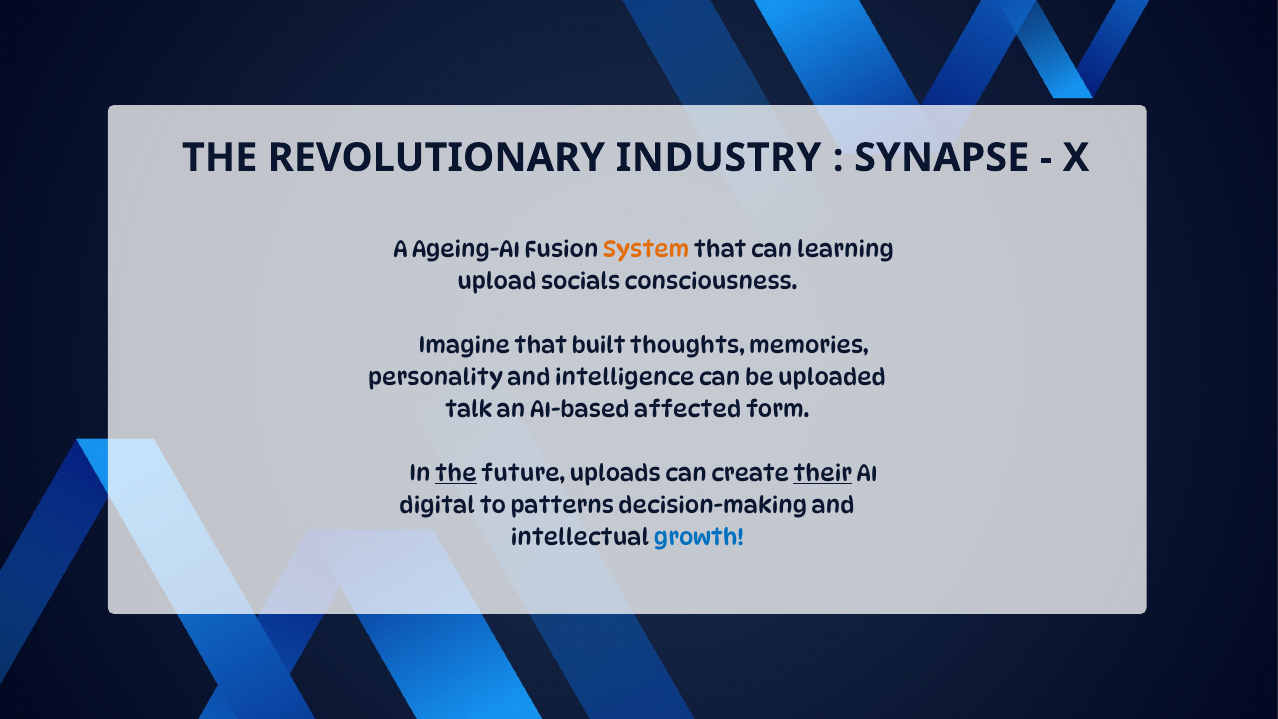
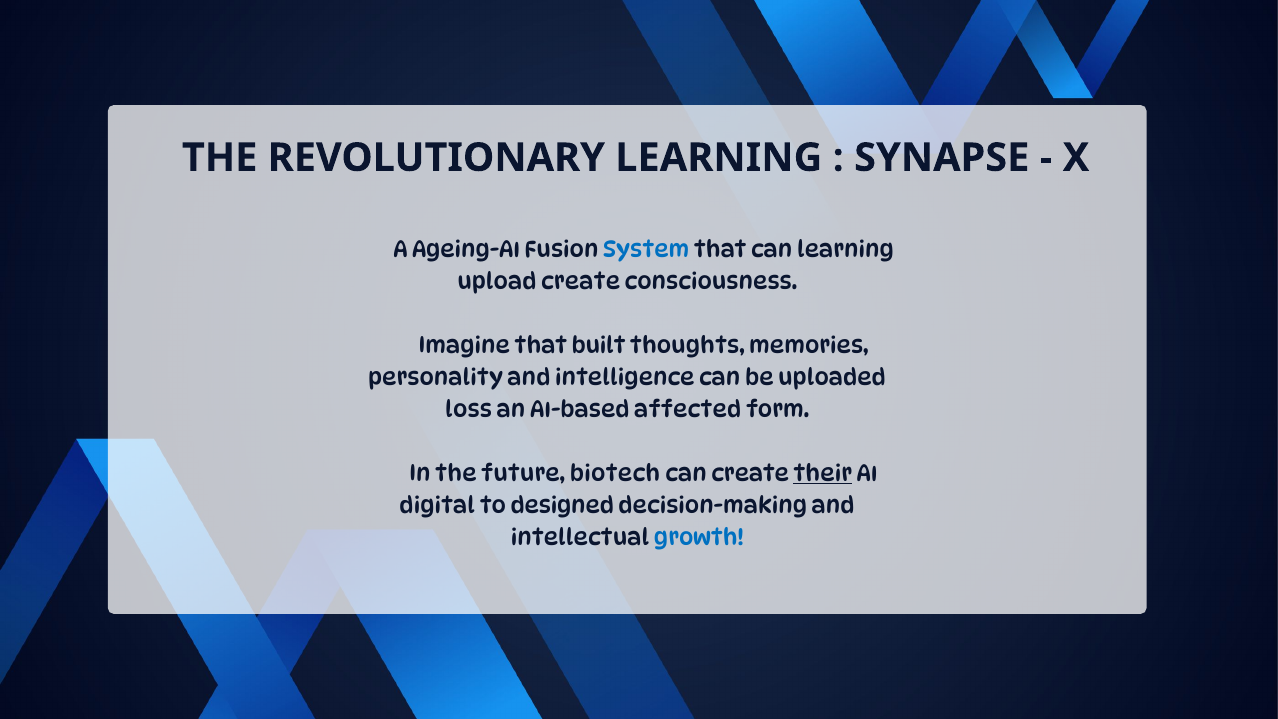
REVOLUTIONARY INDUSTRY: INDUSTRY -> LEARNING (719, 158)
System colour: orange -> blue (646, 250)
upload socials: socials -> create (581, 282)
talk: talk -> loss (469, 410)
the underline: present -> none (456, 474)
uploads: uploads -> biotech (615, 474)
patterns: patterns -> designed (562, 506)
